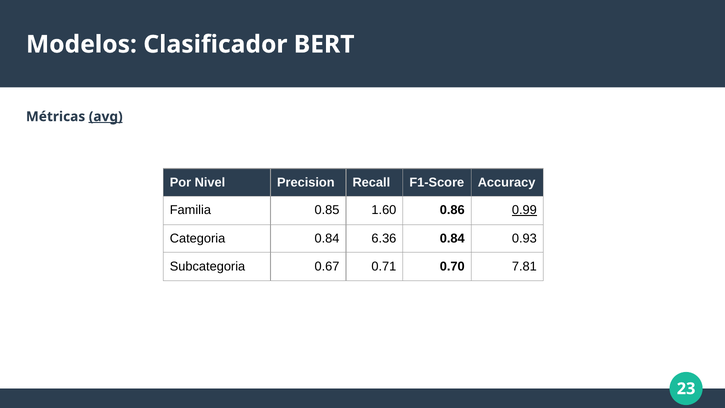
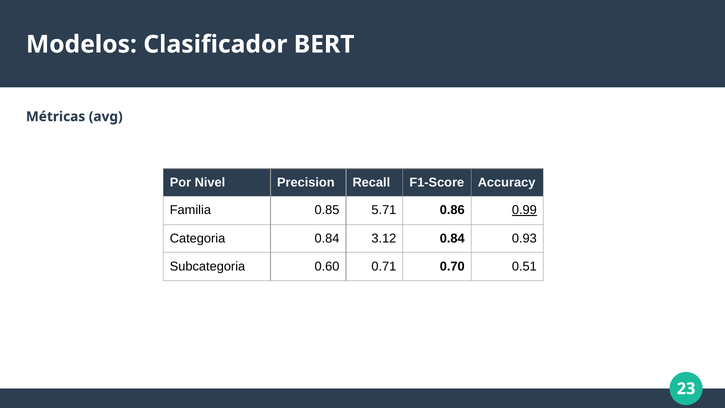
avg underline: present -> none (106, 117)
1.60: 1.60 -> 5.71 (384, 210)
6.36: 6.36 -> 3.12 (384, 239)
0.67: 0.67 -> 0.60 (327, 266)
7.81: 7.81 -> 0.51 (524, 266)
